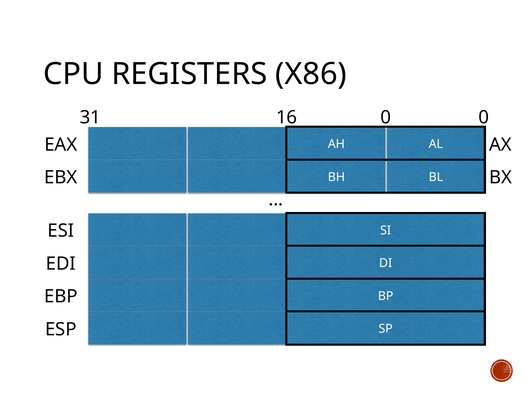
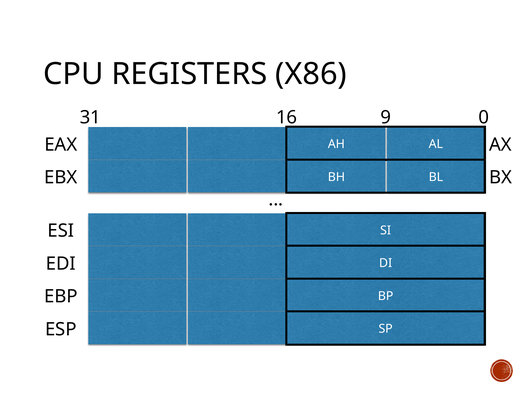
31 0: 0 -> 9 (386, 118)
